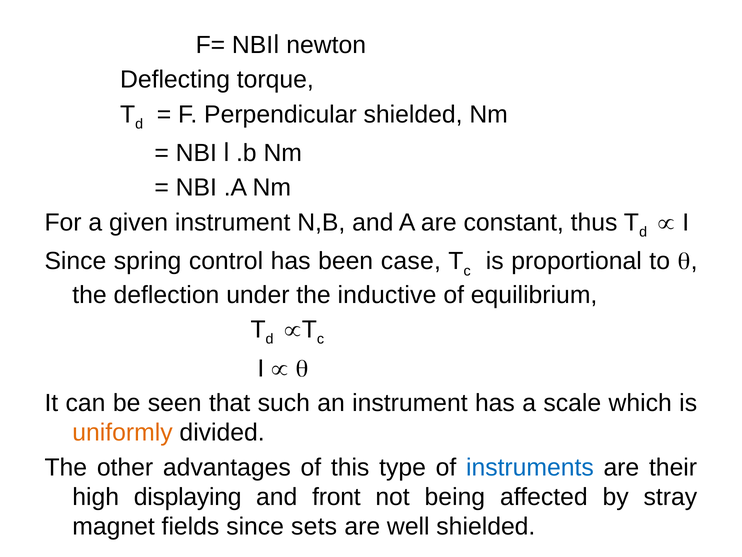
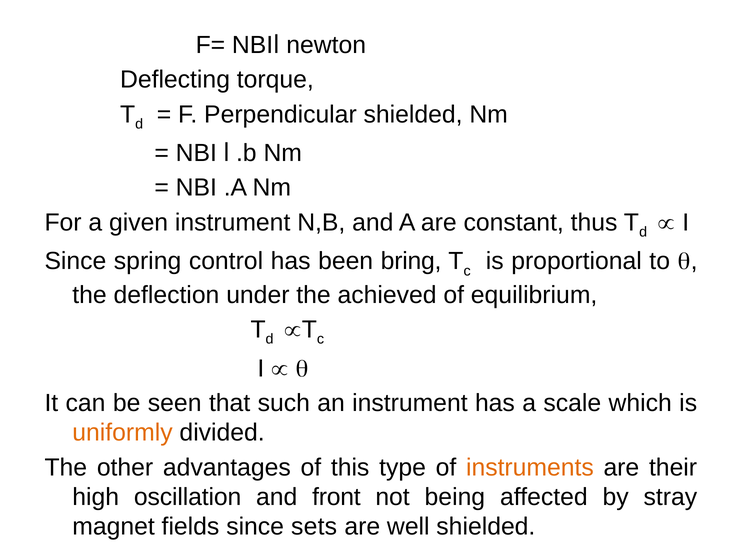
case: case -> bring (411, 261)
inductive: inductive -> achieved (387, 295)
instruments colour: blue -> orange (530, 467)
displaying: displaying -> oscillation (188, 497)
